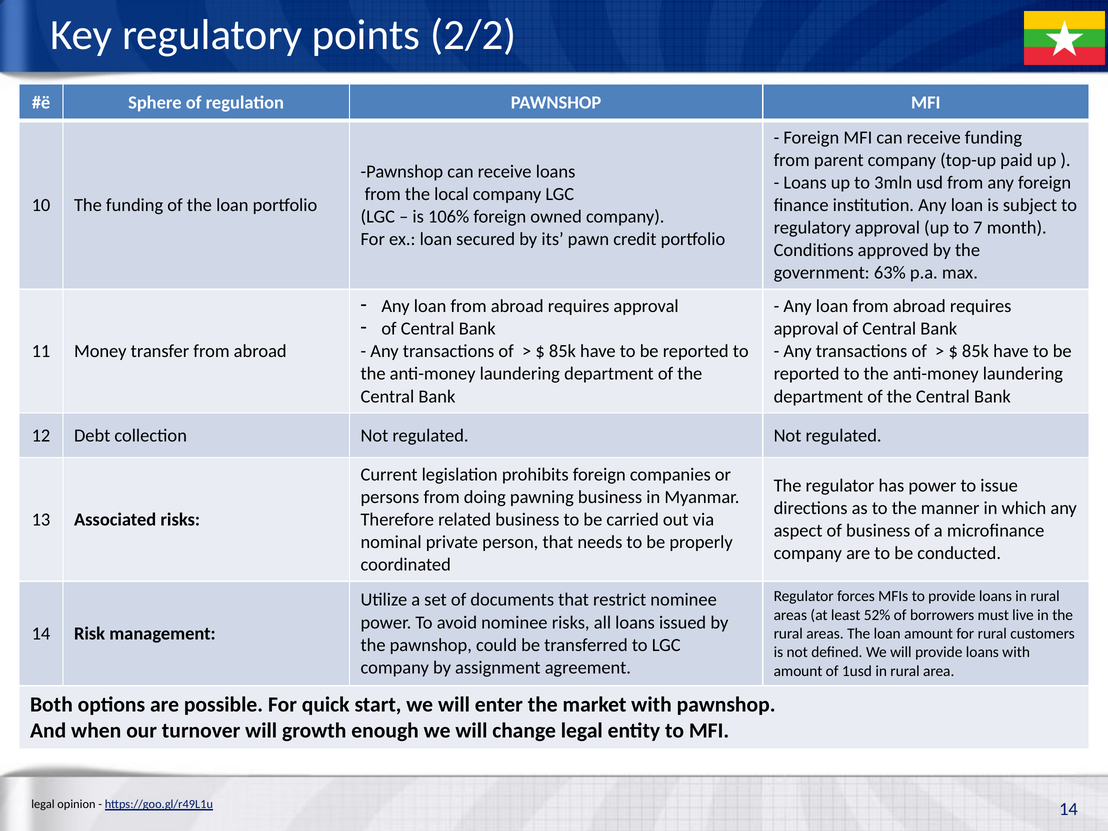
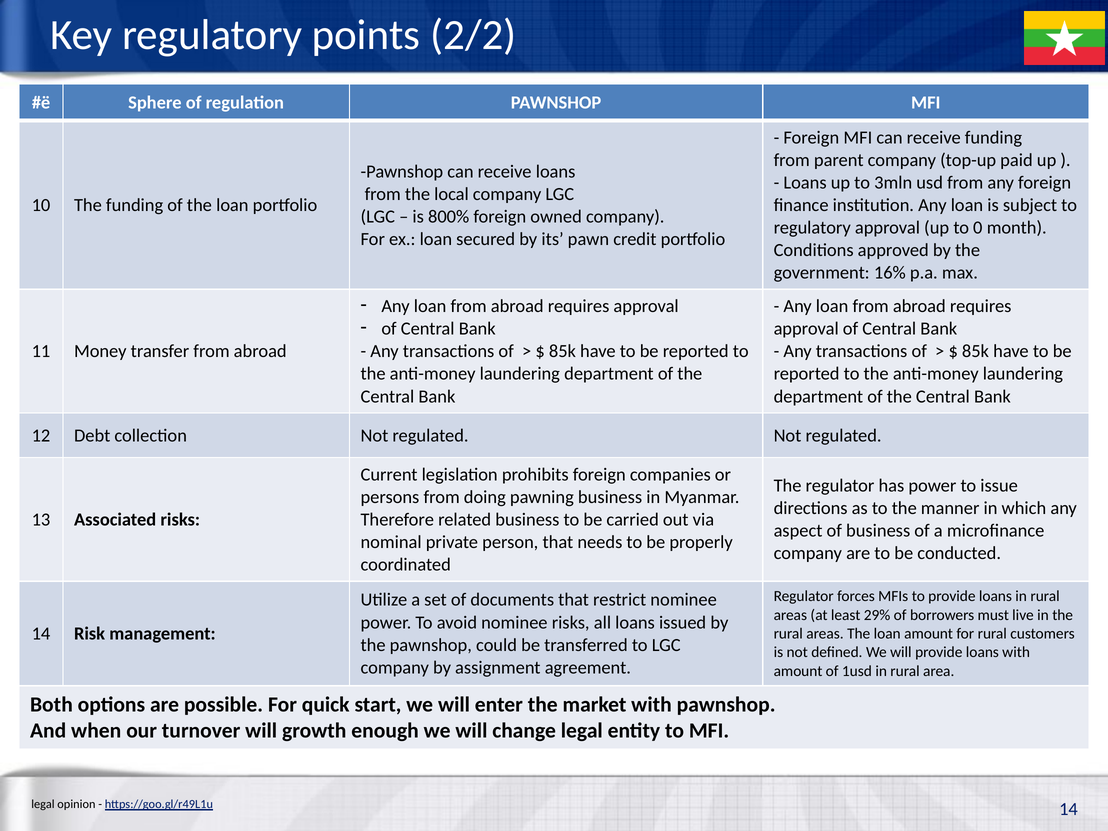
106%: 106% -> 800% (449, 216)
7: 7 -> 0 (978, 228)
63%: 63% -> 16% (890, 273)
52%: 52% -> 29% (877, 615)
